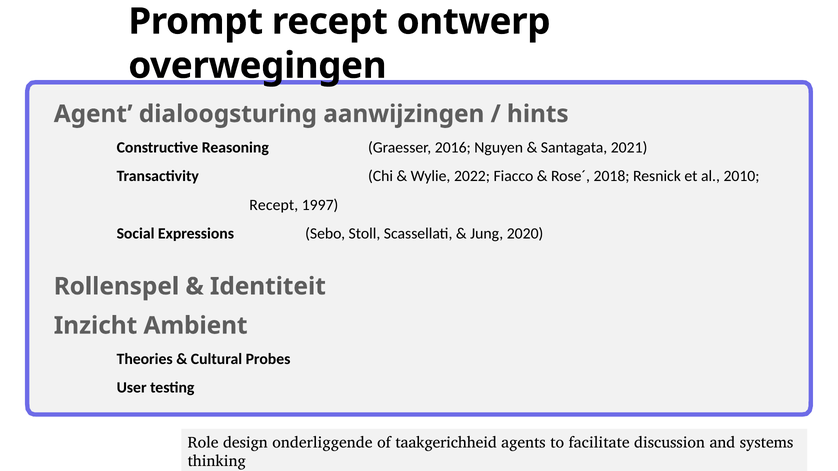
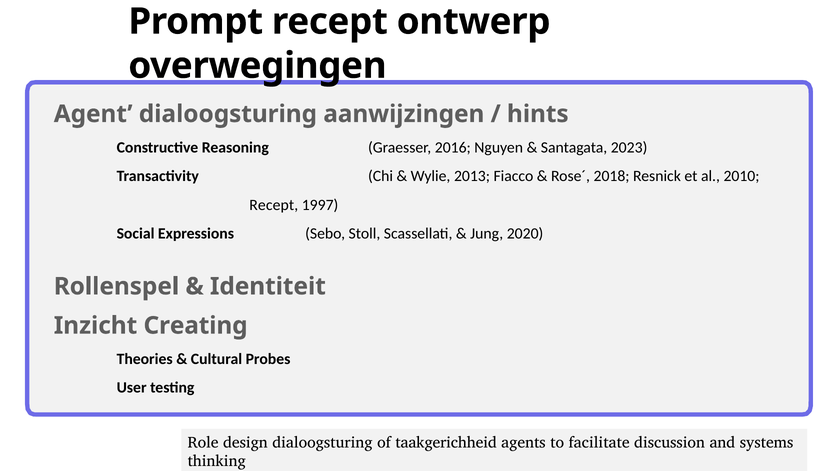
2021: 2021 -> 2023 (629, 147)
Wylie 2022: 2022 -> 2013 (472, 176)
Ambient: Ambient -> Creating (196, 326)
design onderliggende: onderliggende -> dialoogsturing (322, 443)
